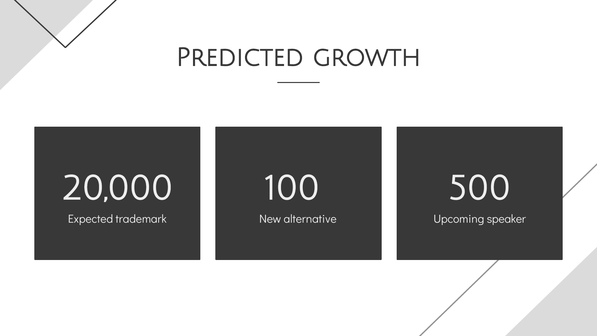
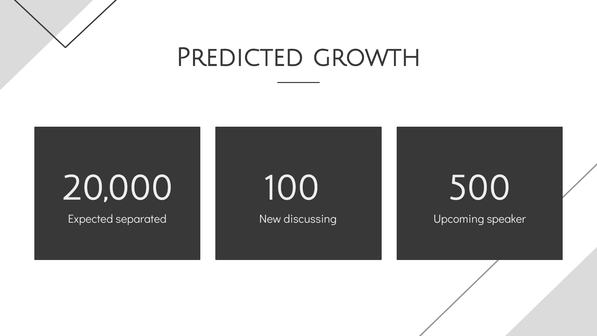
trademark: trademark -> separated (141, 219)
alternative: alternative -> discussing (310, 219)
